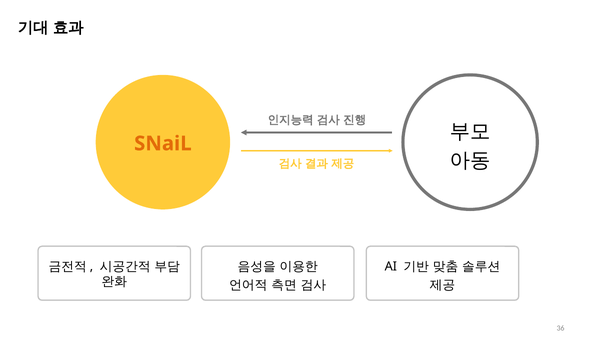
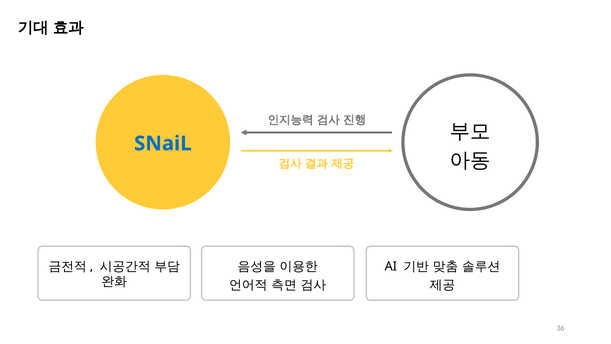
SNaiL colour: orange -> blue (163, 143)
